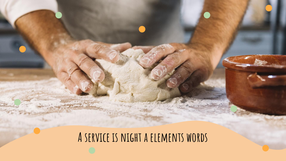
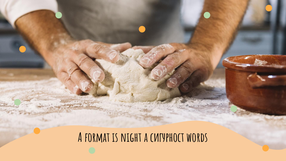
service: service -> format (97, 138)
elements: elements -> сигурност (167, 138)
